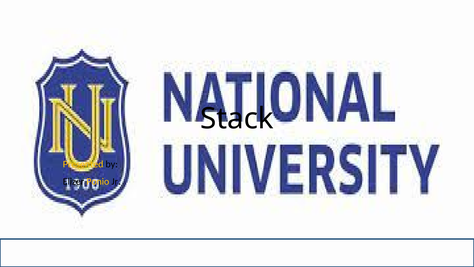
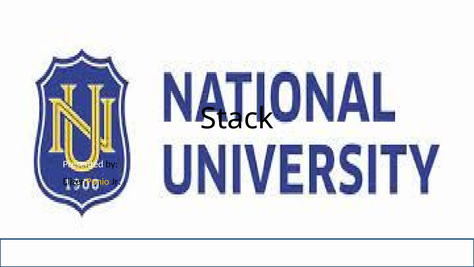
Presented colour: yellow -> white (83, 164)
